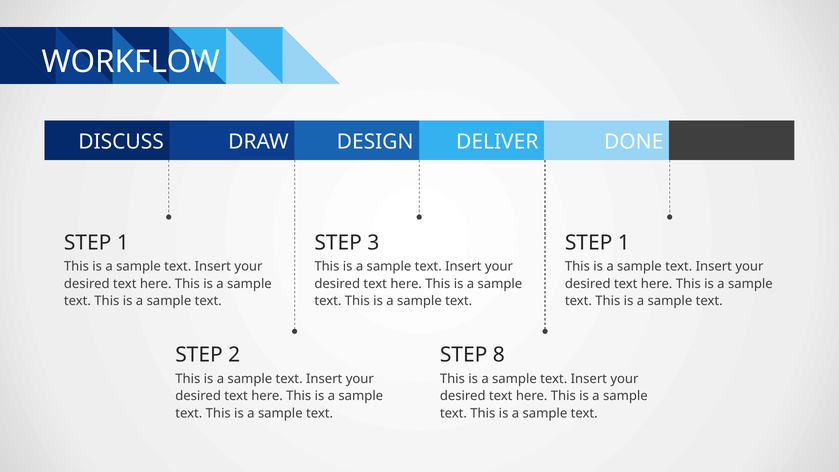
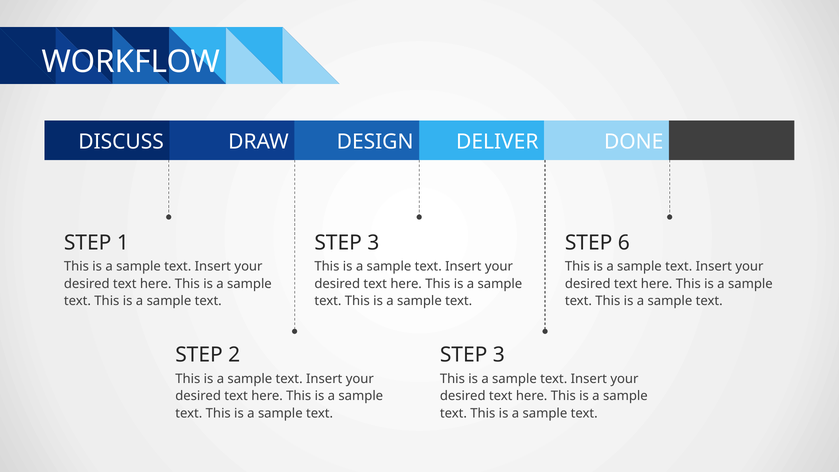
1: 1 -> 6 (624, 243)
8: 8 -> 3 (499, 355)
